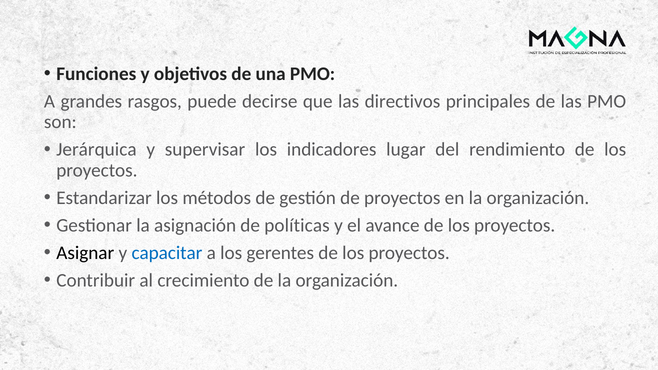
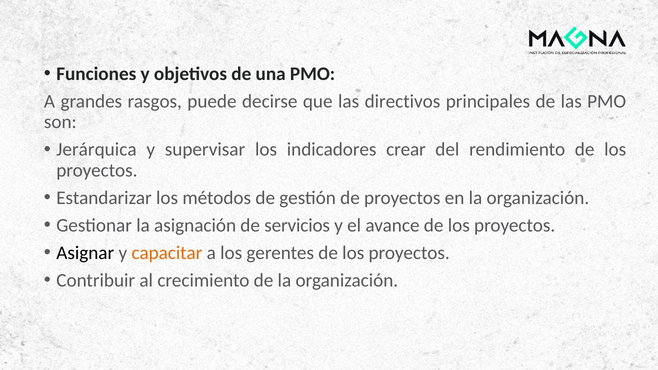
lugar: lugar -> crear (406, 150)
políticas: políticas -> servicios (297, 225)
capacitar colour: blue -> orange (167, 253)
